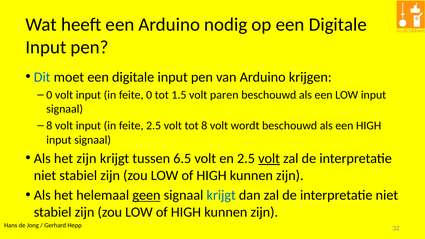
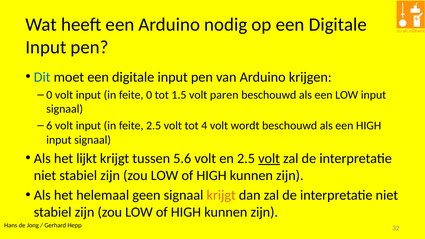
8: 8 -> 6 (49, 126)
tot 8: 8 -> 4 (204, 126)
het zijn: zijn -> lijkt (87, 158)
6.5: 6.5 -> 5.6 (182, 158)
geen underline: present -> none (146, 195)
krijgt colour: blue -> orange (221, 195)
